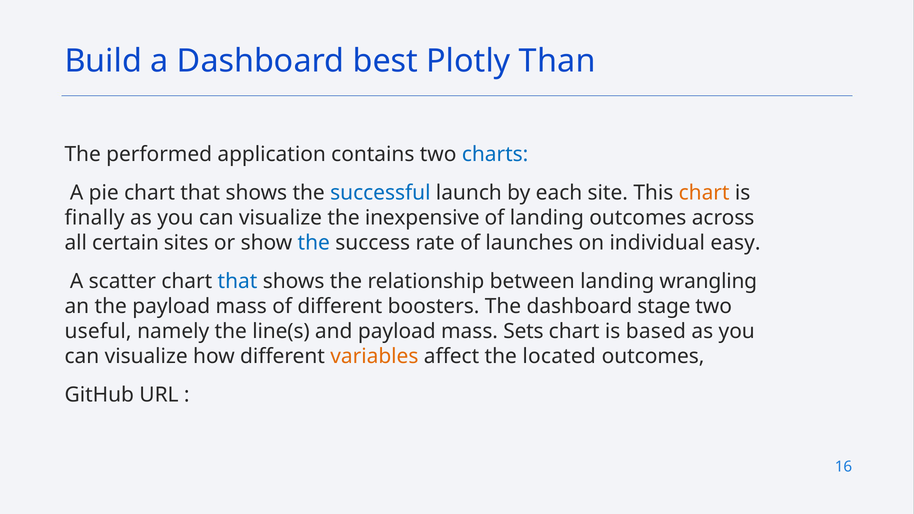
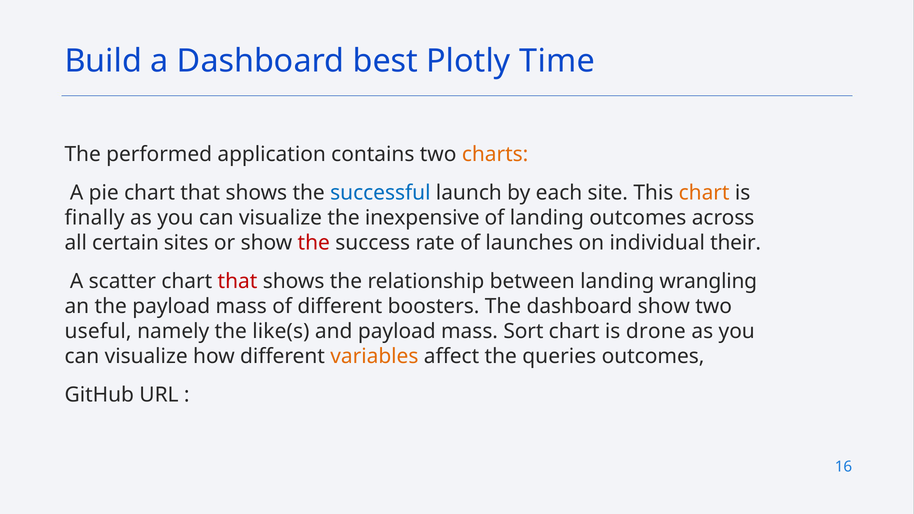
Than: Than -> Time (557, 61)
charts colour: blue -> orange (495, 154)
the colour: blue -> red (314, 243)
easy: easy -> their (736, 243)
that colour: blue -> red (237, 281)
dashboard stage: stage -> show (664, 306)
line(s: line(s -> like(s (281, 332)
Sets: Sets -> Sort (523, 332)
based: based -> drone (656, 332)
located: located -> queries (559, 357)
